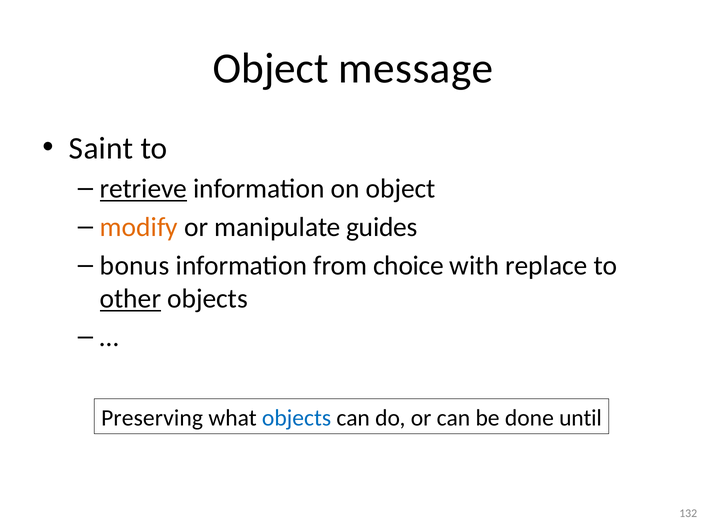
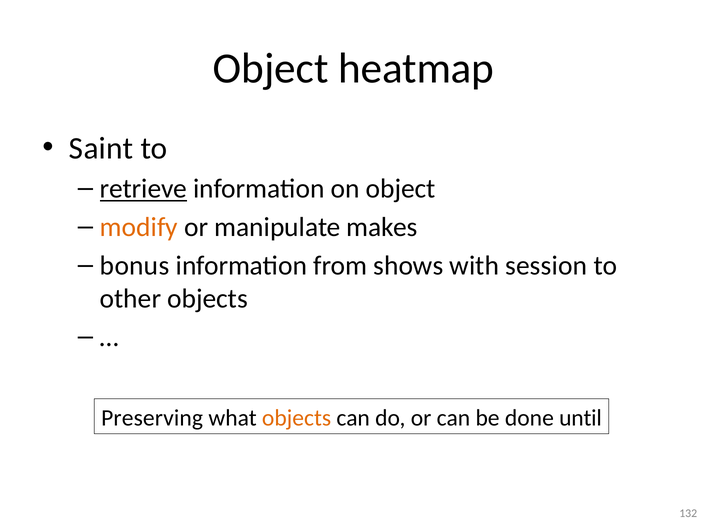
message: message -> heatmap (416, 68)
guides: guides -> makes (382, 227)
choice: choice -> shows (408, 266)
replace: replace -> session (546, 266)
other underline: present -> none (130, 299)
objects colour: blue -> orange (297, 418)
